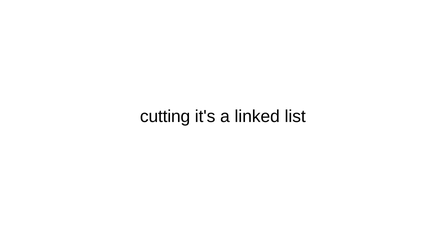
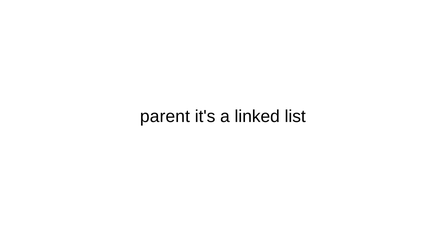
cutting: cutting -> parent (165, 116)
